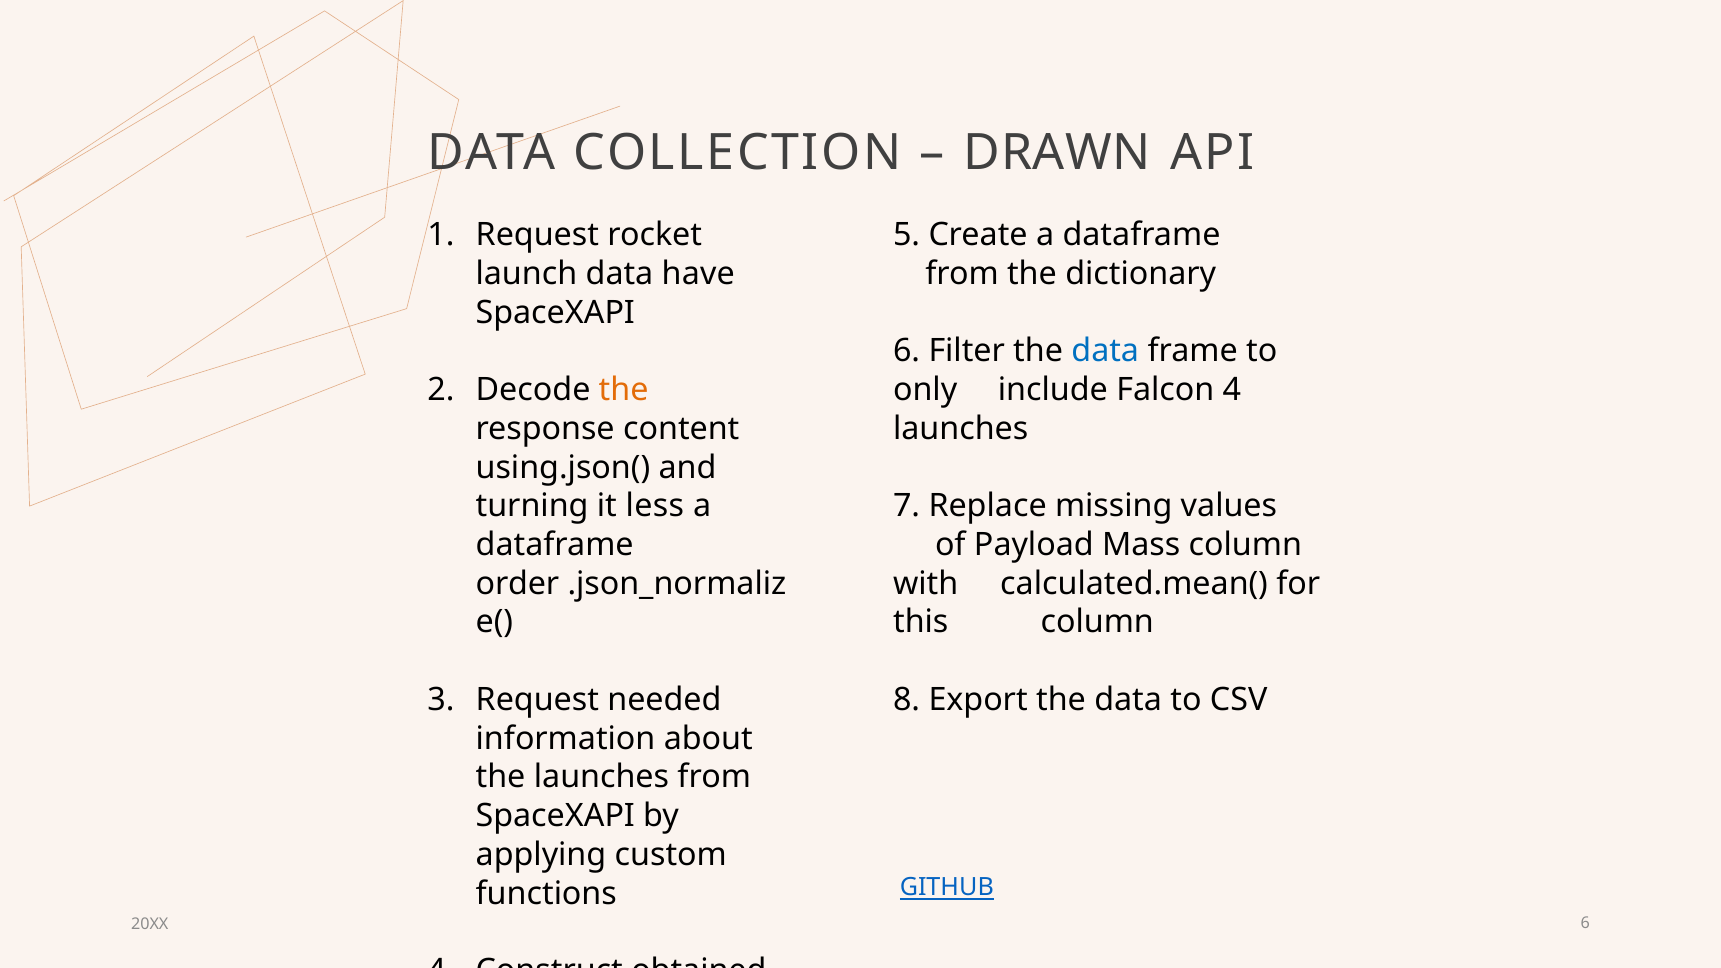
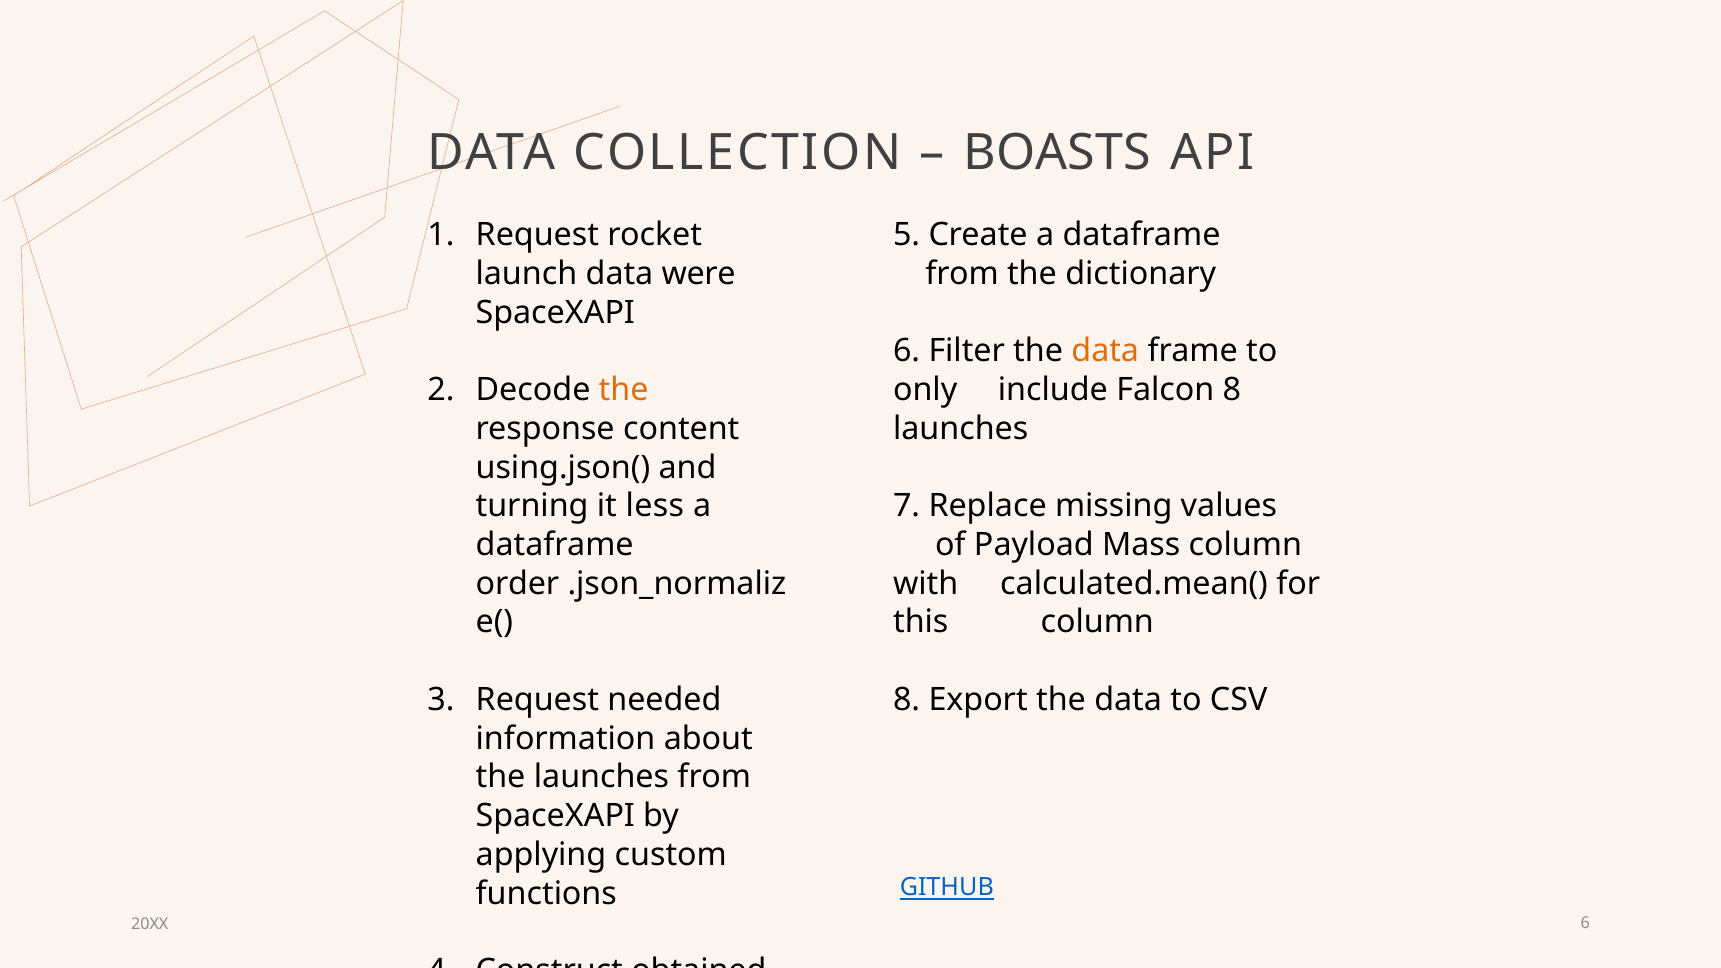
DRAWN: DRAWN -> BOASTS (1057, 153)
have: have -> were (699, 274)
data colour: blue -> orange (1105, 351)
Falcon 4: 4 -> 8 (1232, 390)
